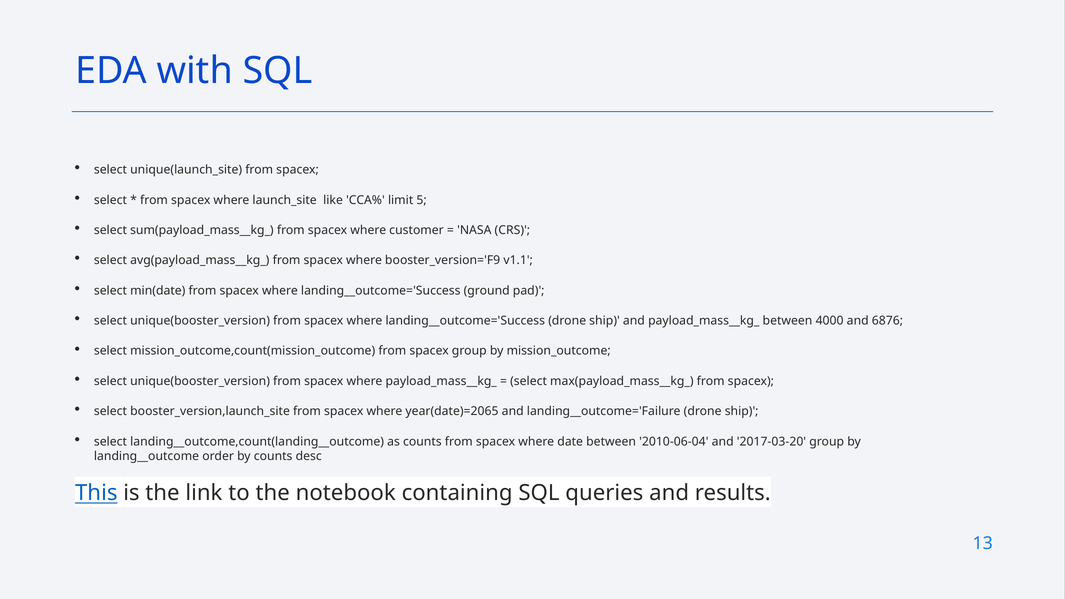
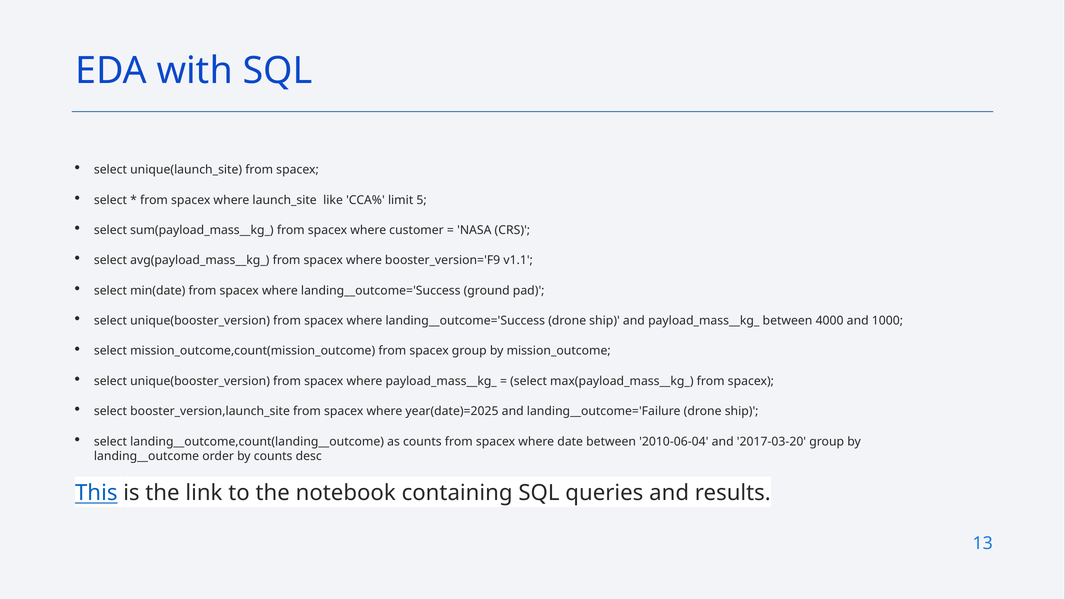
6876: 6876 -> 1000 (888, 321)
year(date)=2065: year(date)=2065 -> year(date)=2025 (452, 411)
